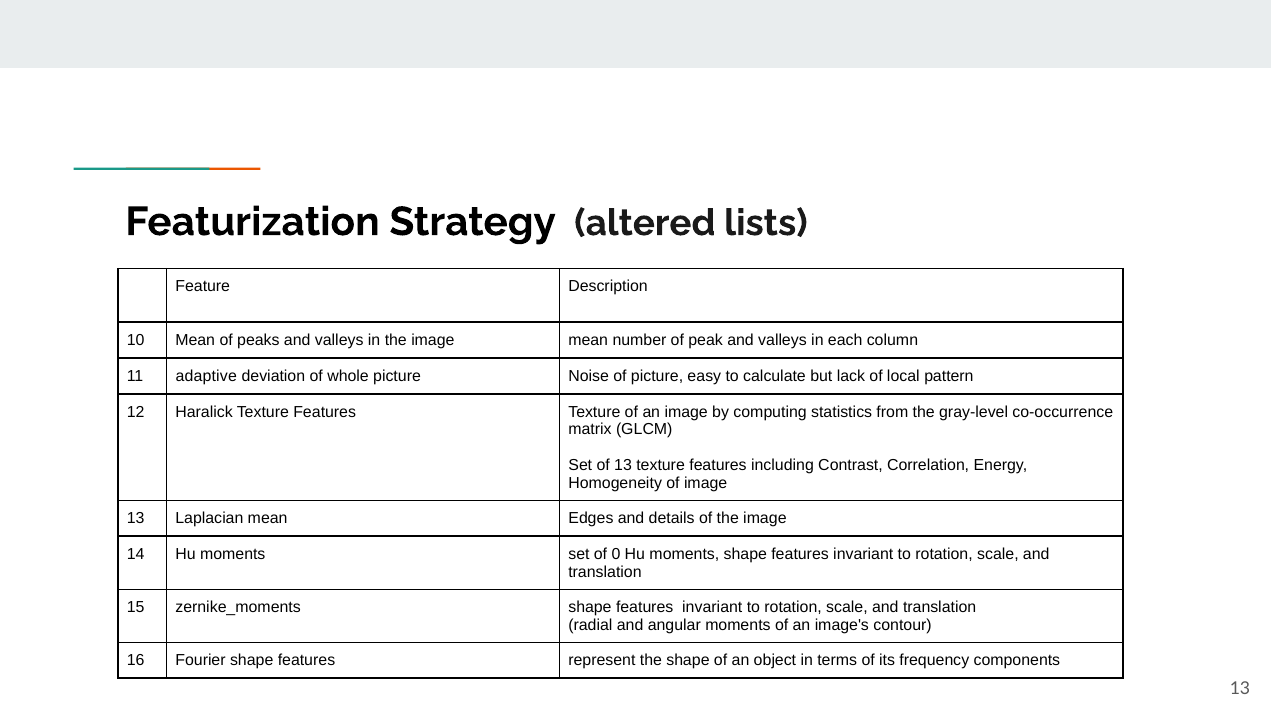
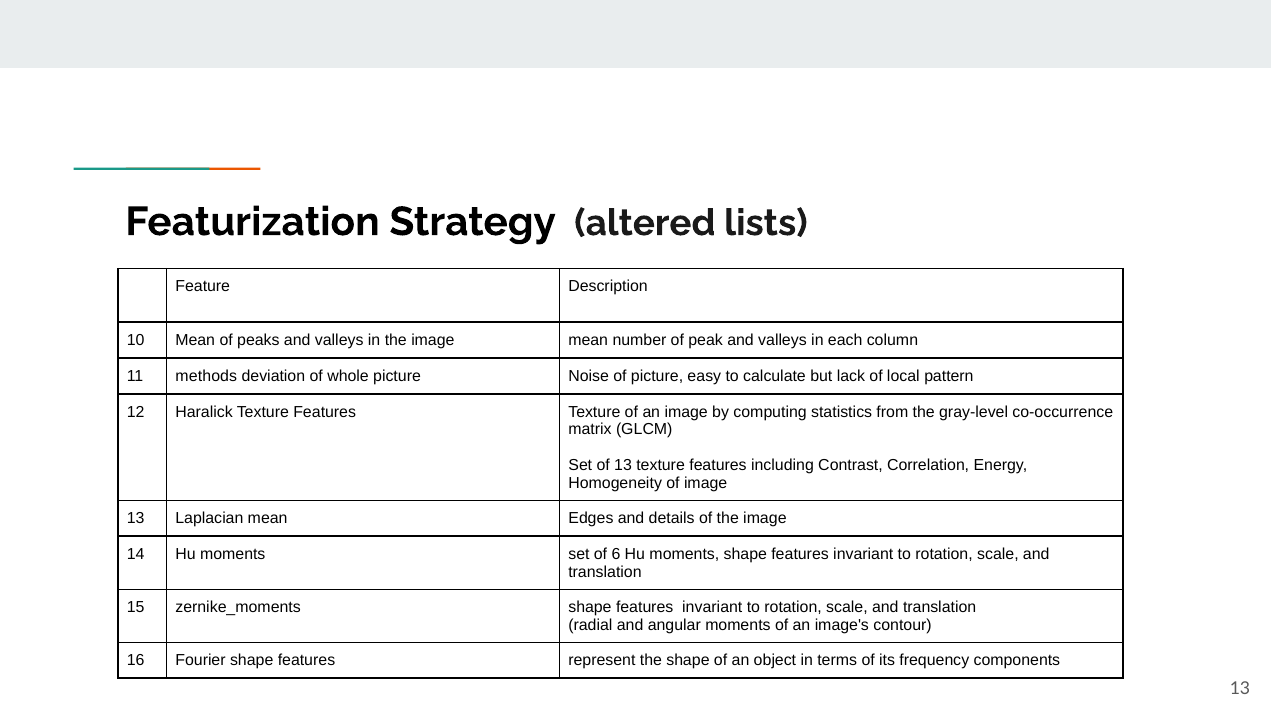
adaptive: adaptive -> methods (206, 376)
0: 0 -> 6 (616, 554)
